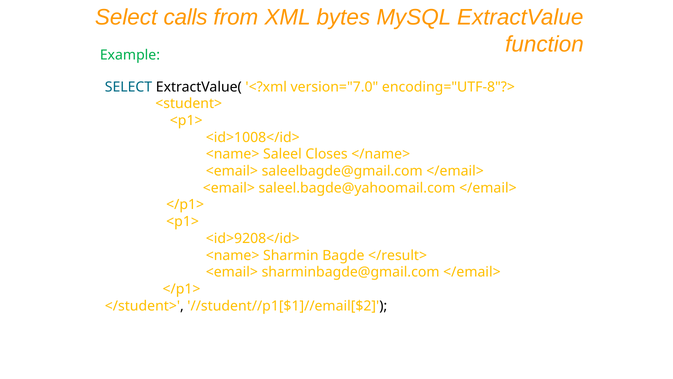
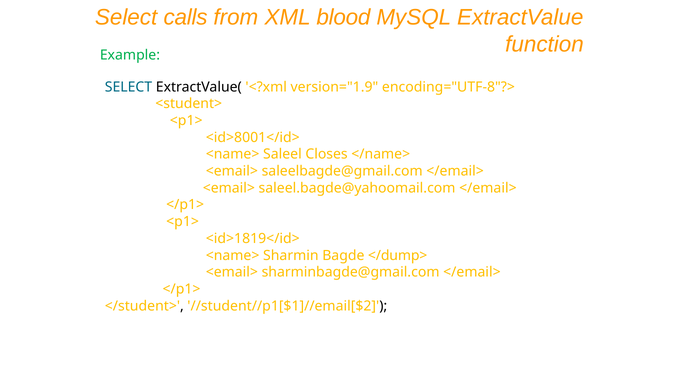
bytes: bytes -> blood (343, 17)
version="7.0: version="7.0 -> version="1.9 (334, 87)
<id>1008</id>: <id>1008</id> -> <id>8001</id> (253, 137)
<id>9208</id>: <id>9208</id> -> <id>1819</id> (253, 238)
</result>: </result> -> </dump> (398, 255)
